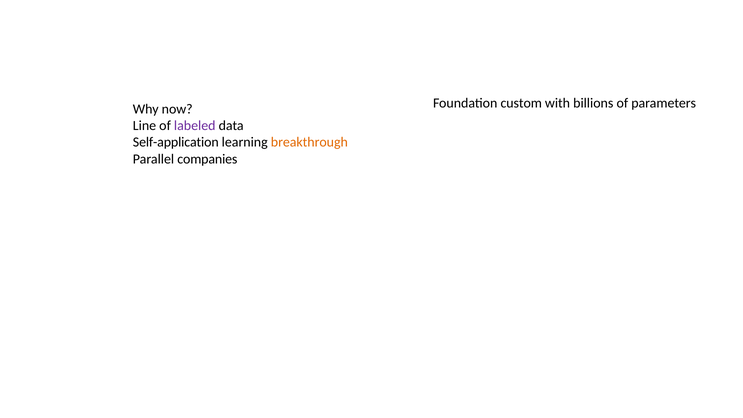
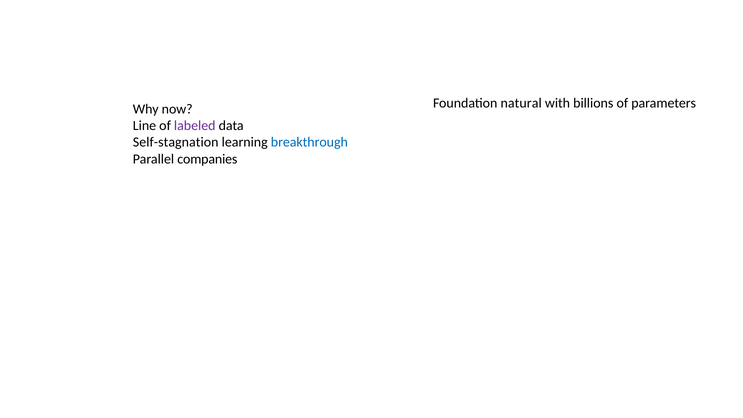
custom: custom -> natural (521, 103)
Self-application: Self-application -> Self-stagnation (176, 142)
breakthrough colour: orange -> blue (309, 142)
